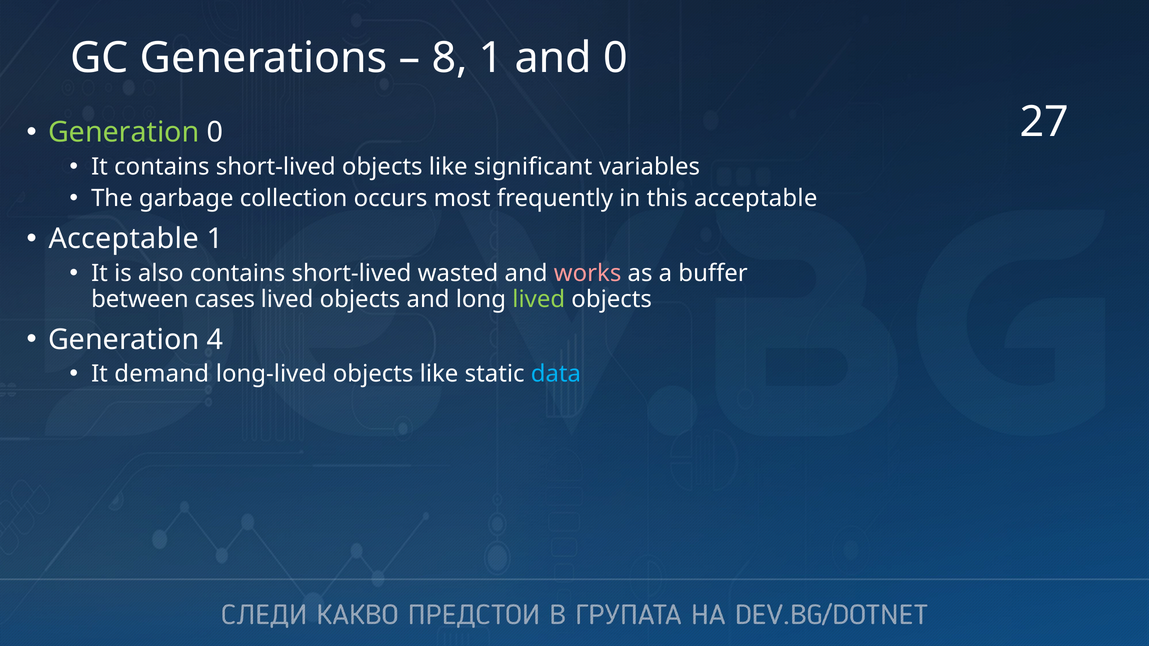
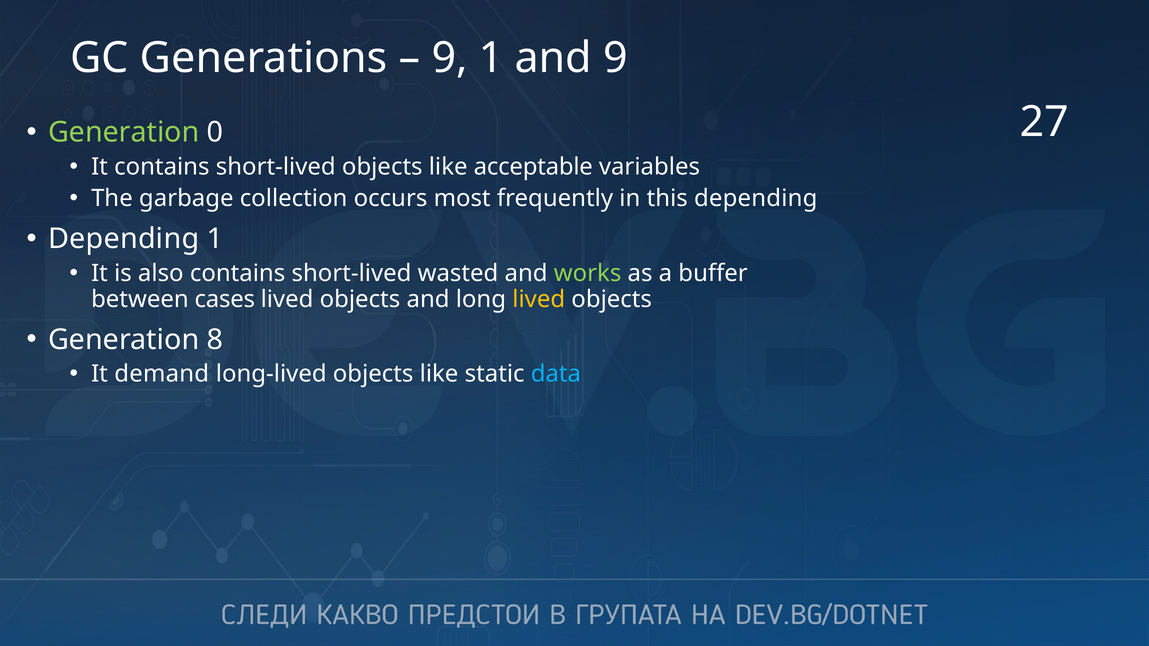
8: 8 -> 9 (450, 58)
and 0: 0 -> 9 (615, 58)
significant: significant -> acceptable (533, 167)
this acceptable: acceptable -> depending (756, 199)
Acceptable: Acceptable -> Depending (124, 239)
works colour: pink -> light green (588, 273)
lived colour: light green -> yellow (539, 299)
4: 4 -> 8 (215, 340)
